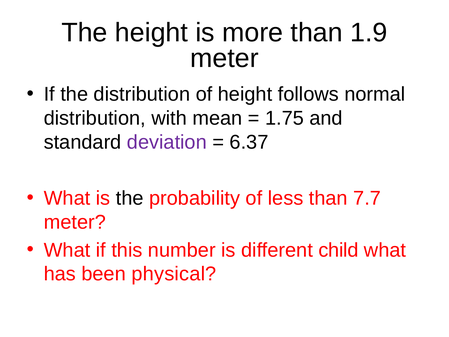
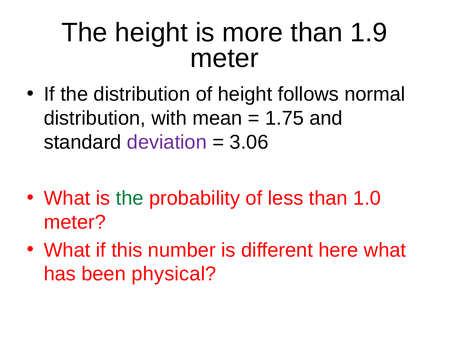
6.37: 6.37 -> 3.06 (249, 142)
the colour: black -> green (130, 198)
7.7: 7.7 -> 1.0 (367, 198)
child: child -> here (338, 250)
